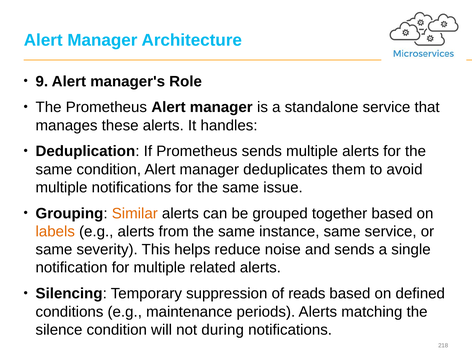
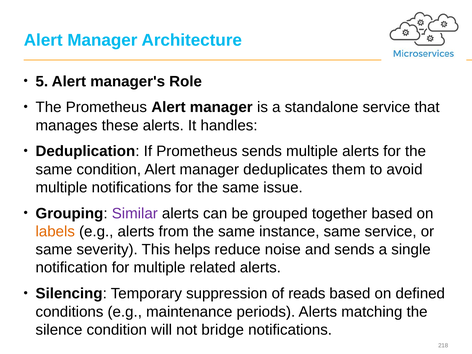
9: 9 -> 5 (42, 81)
Similar colour: orange -> purple (135, 213)
during: during -> bridge (223, 330)
